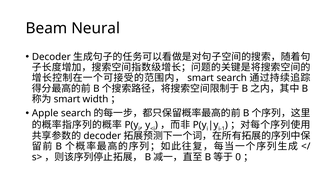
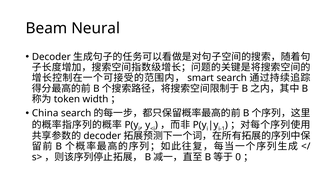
smart: smart -> token (67, 99)
Apple: Apple -> China (45, 113)
